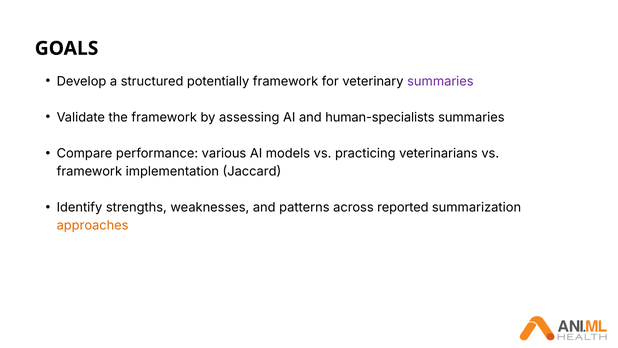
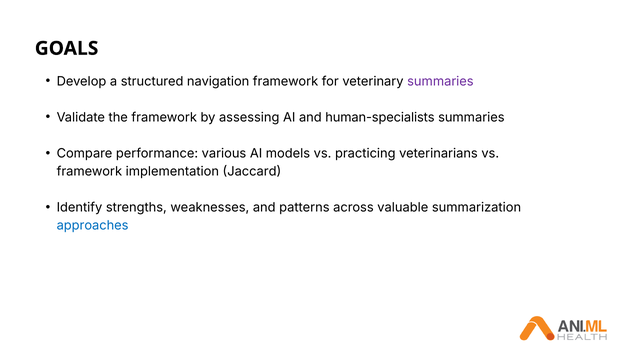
potentially: potentially -> navigation (218, 81)
reported: reported -> valuable (403, 207)
approaches colour: orange -> blue (93, 225)
